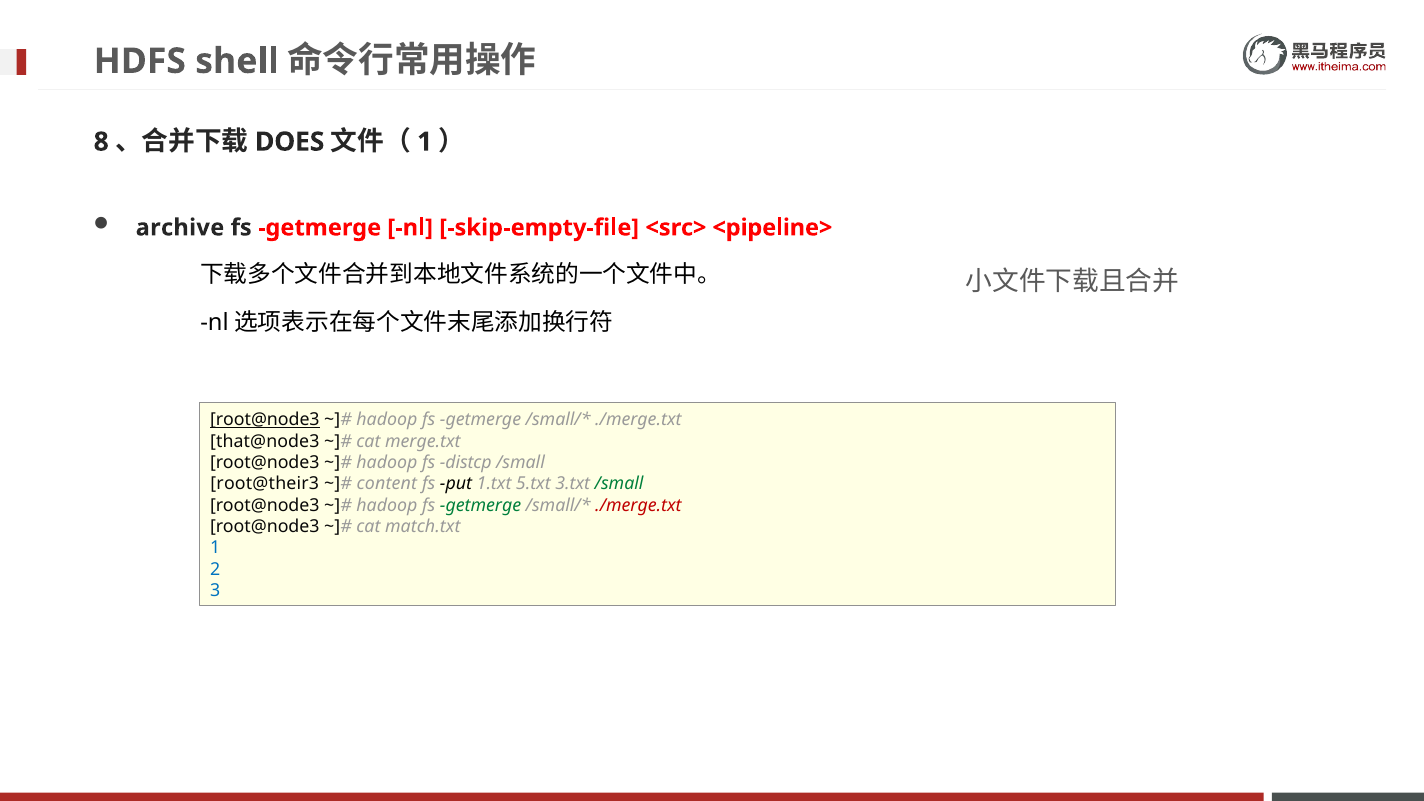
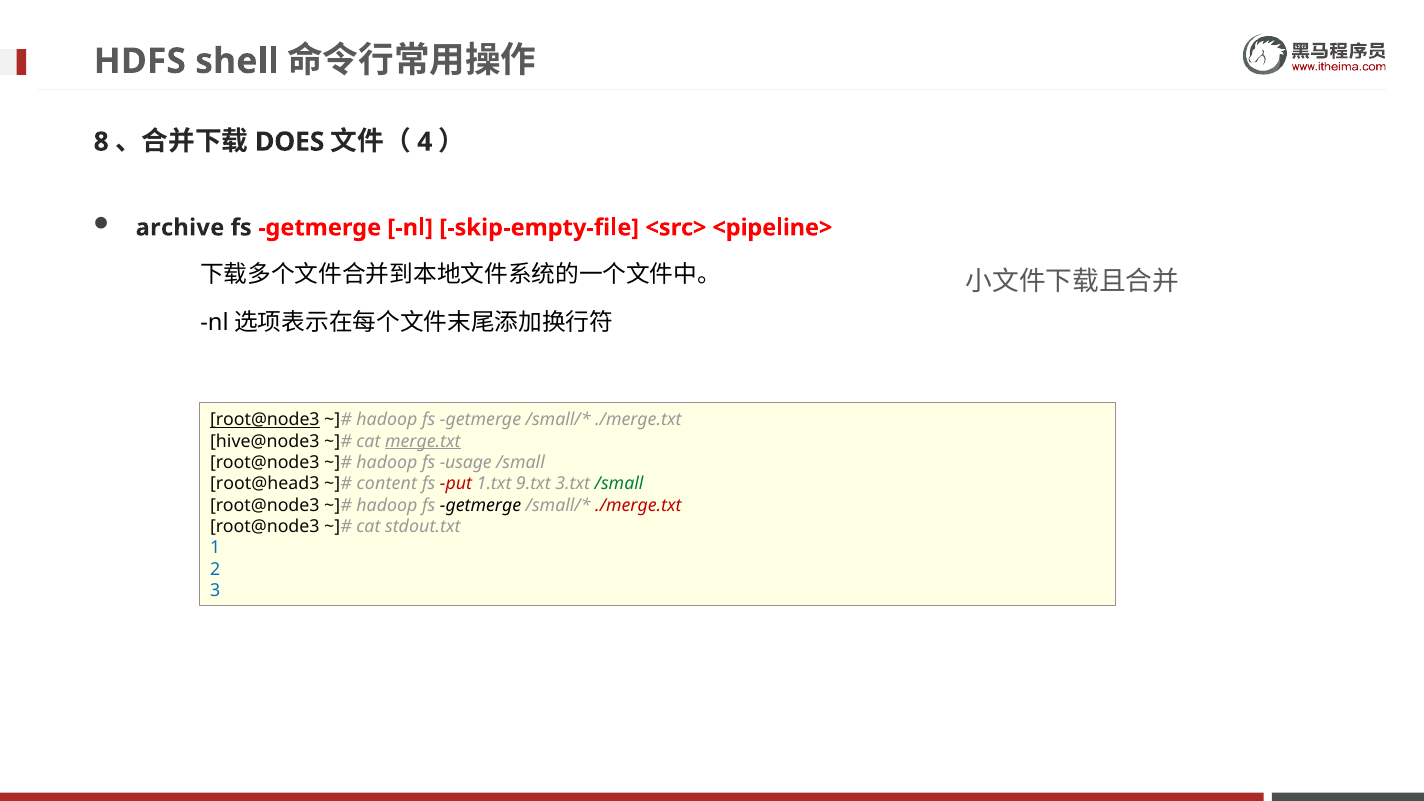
1: 1 -> 4 (425, 142)
that@node3: that@node3 -> hive@node3 (265, 441)
merge.txt underline: none -> present (423, 441)
distcp: distcp -> usage (466, 463)
root@their3: root@their3 -> root@head3 (265, 484)
put colour: black -> red (456, 484)
5.txt: 5.txt -> 9.txt (533, 484)
getmerge colour: green -> black (481, 505)
match.txt: match.txt -> stdout.txt (423, 527)
